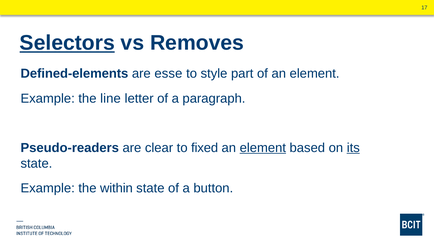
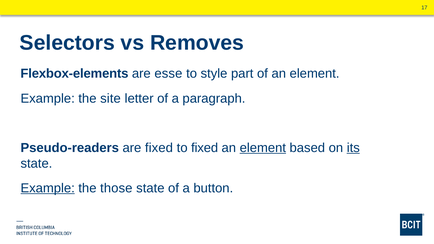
Selectors underline: present -> none (67, 43)
Defined-elements: Defined-elements -> Flexbox-elements (74, 74)
line: line -> site (110, 98)
are clear: clear -> fixed (159, 148)
Example underline: none -> present (48, 188)
within: within -> those (116, 188)
